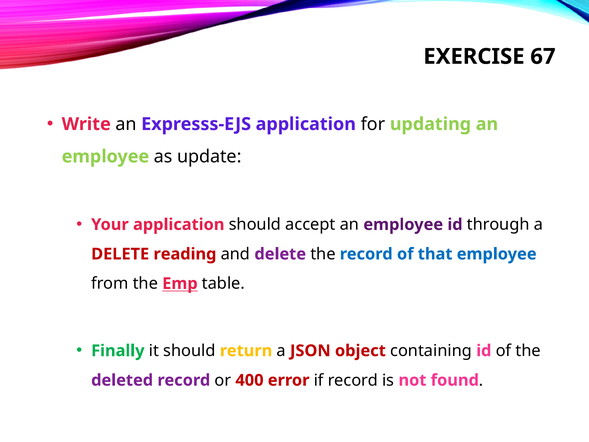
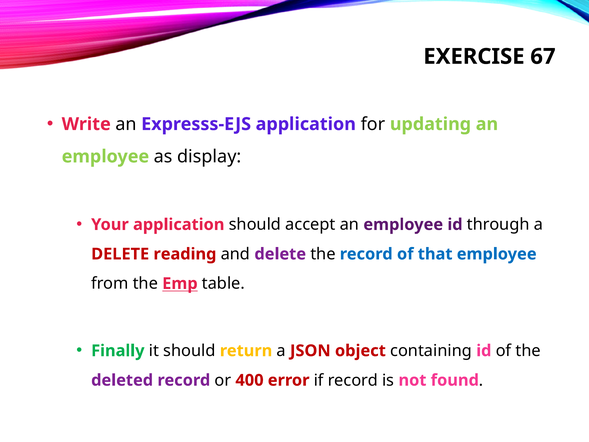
update: update -> display (209, 156)
